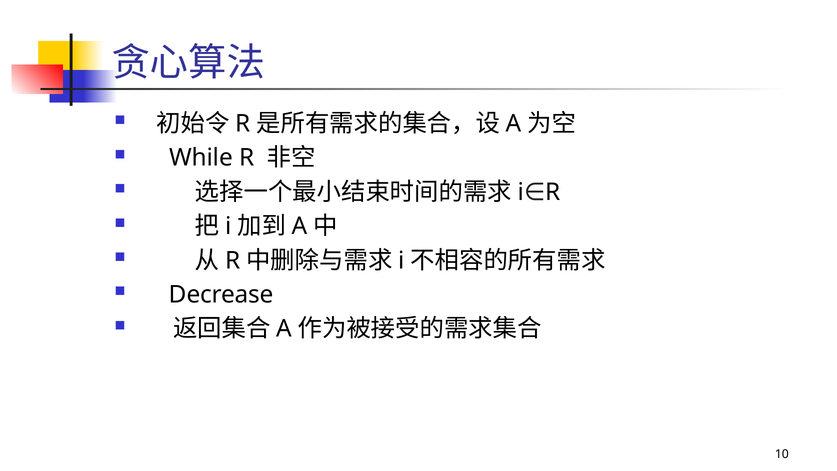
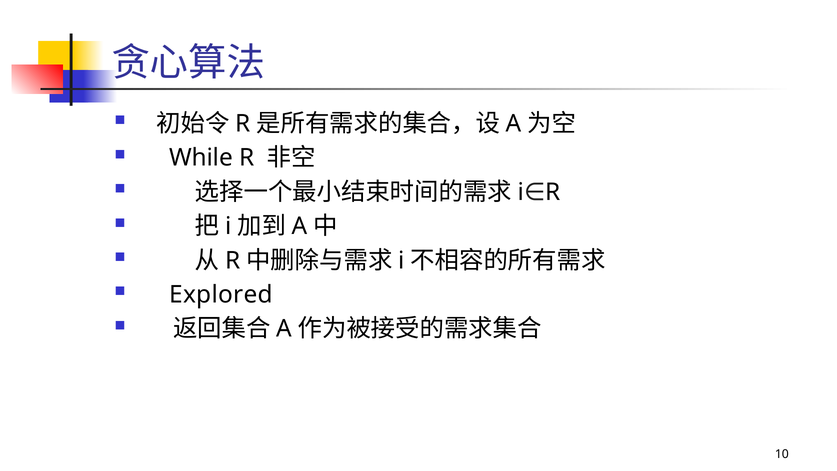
Decrease: Decrease -> Explored (221, 295)
